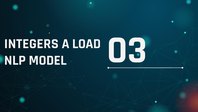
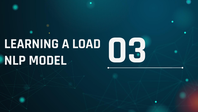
INTEGERS: INTEGERS -> LEARNING (32, 43)
